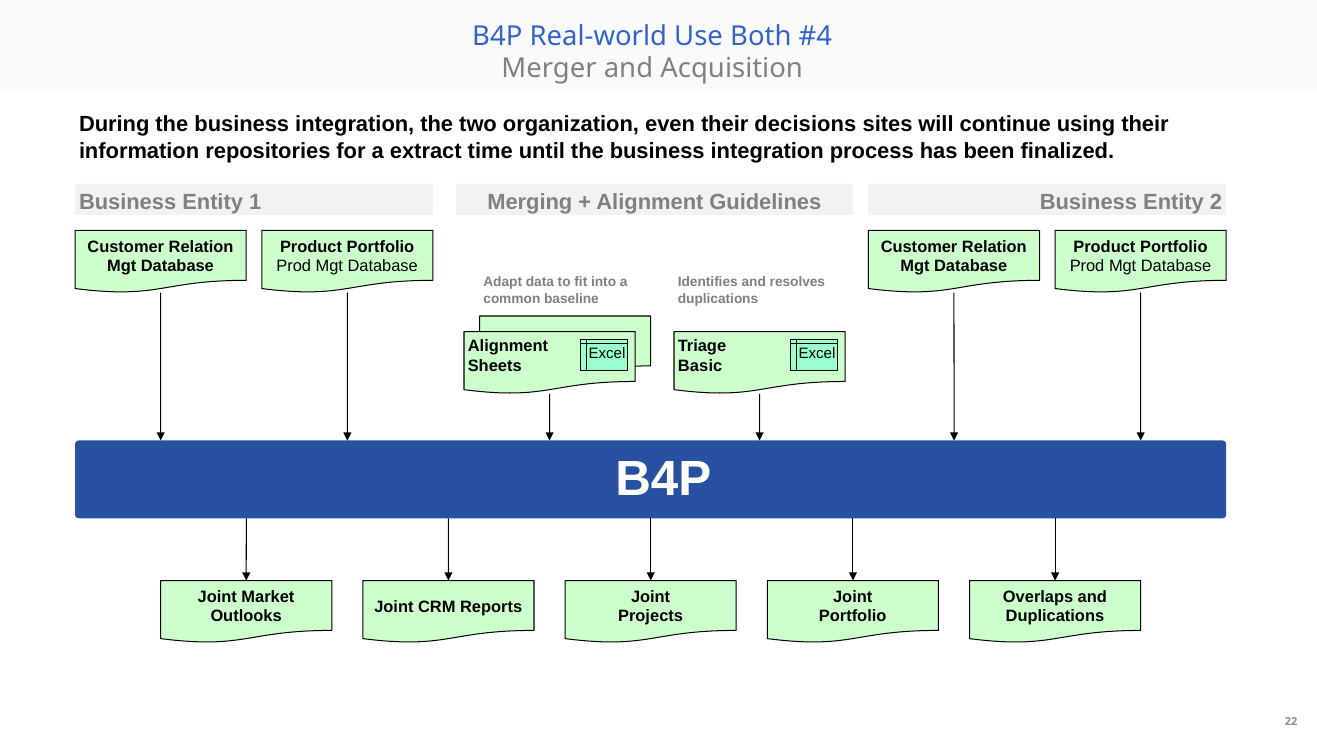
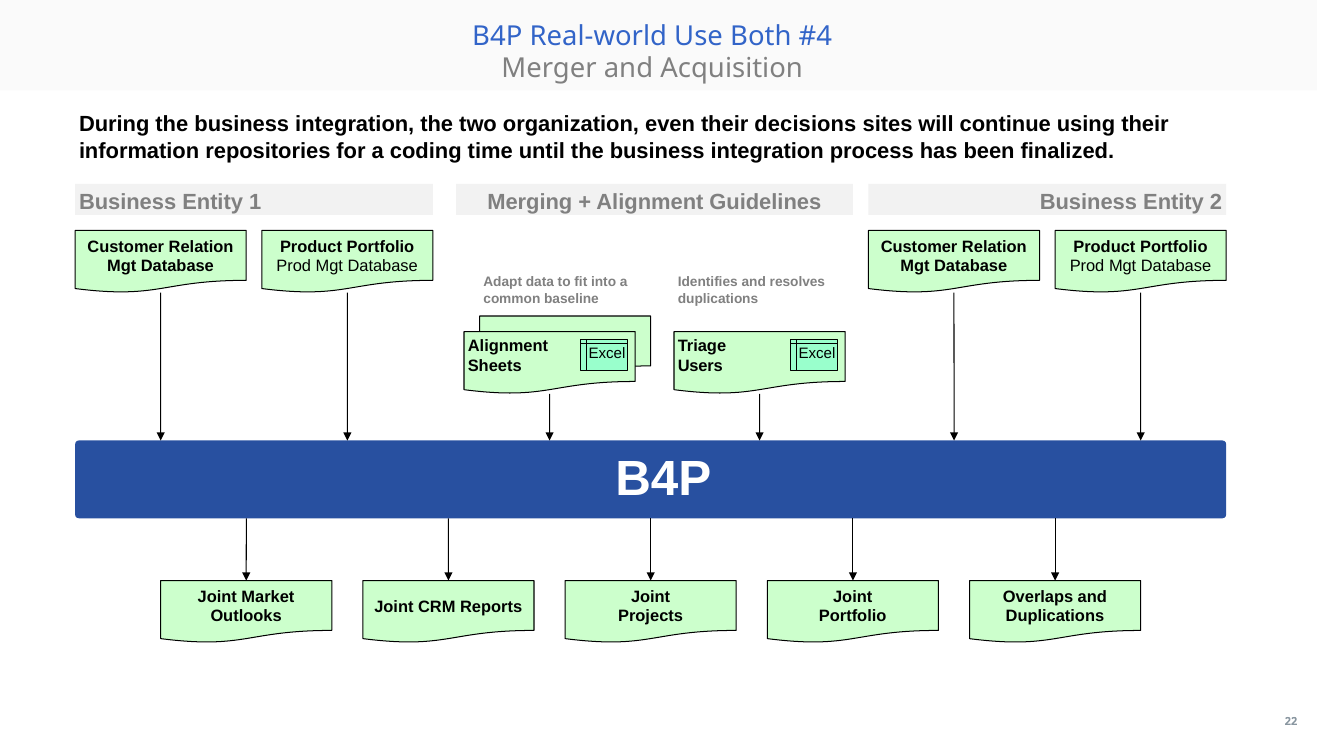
extract: extract -> coding (426, 151)
Basic: Basic -> Users (700, 366)
